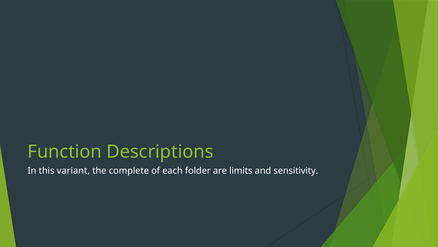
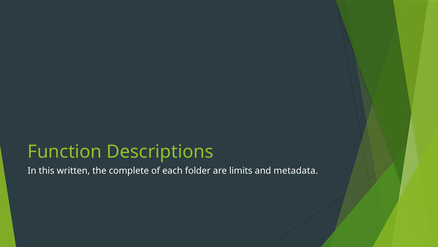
variant: variant -> written (73, 170)
sensitivity: sensitivity -> metadata (296, 170)
